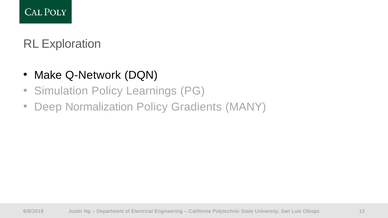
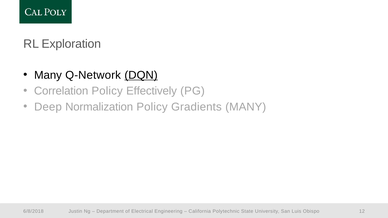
Make: Make -> Many (48, 75)
DQN underline: none -> present (141, 75)
Simulation: Simulation -> Correlation (61, 91)
Learnings: Learnings -> Effectively (152, 91)
